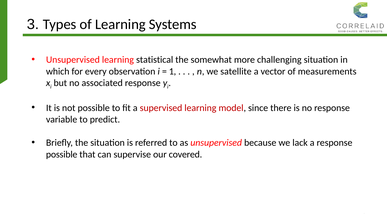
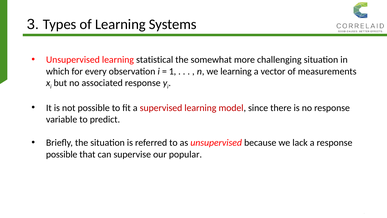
we satellite: satellite -> learning (236, 71)
covered: covered -> popular (185, 154)
